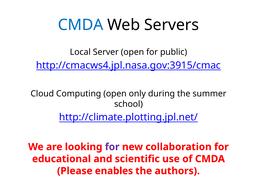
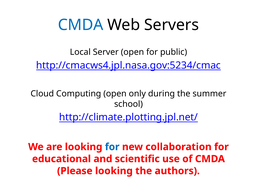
http://cmacws4.jpl.nasa.gov:3915/cmac: http://cmacws4.jpl.nasa.gov:3915/cmac -> http://cmacws4.jpl.nasa.gov:5234/cmac (128, 65)
for colour: purple -> blue (112, 147)
Please enables: enables -> looking (114, 171)
